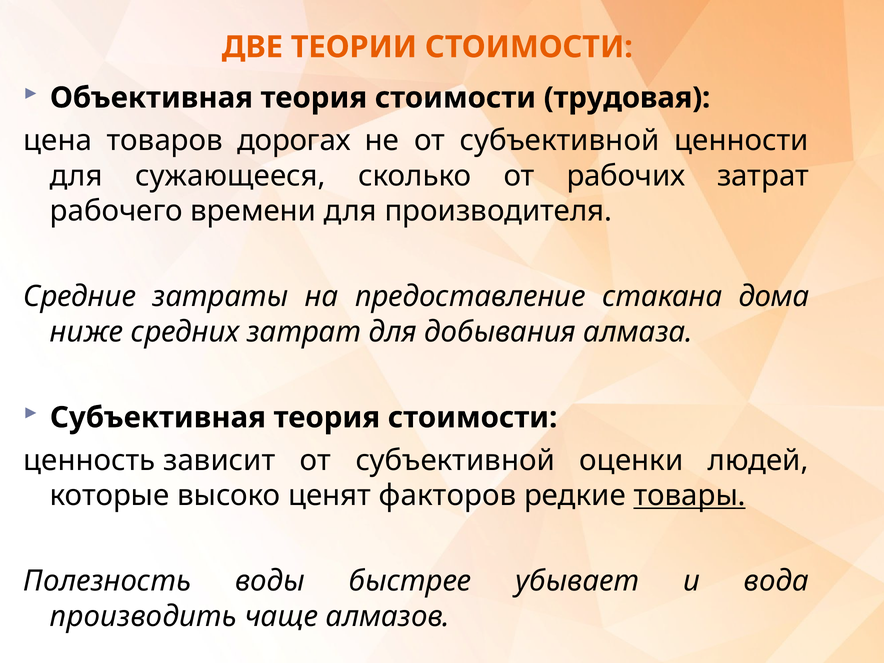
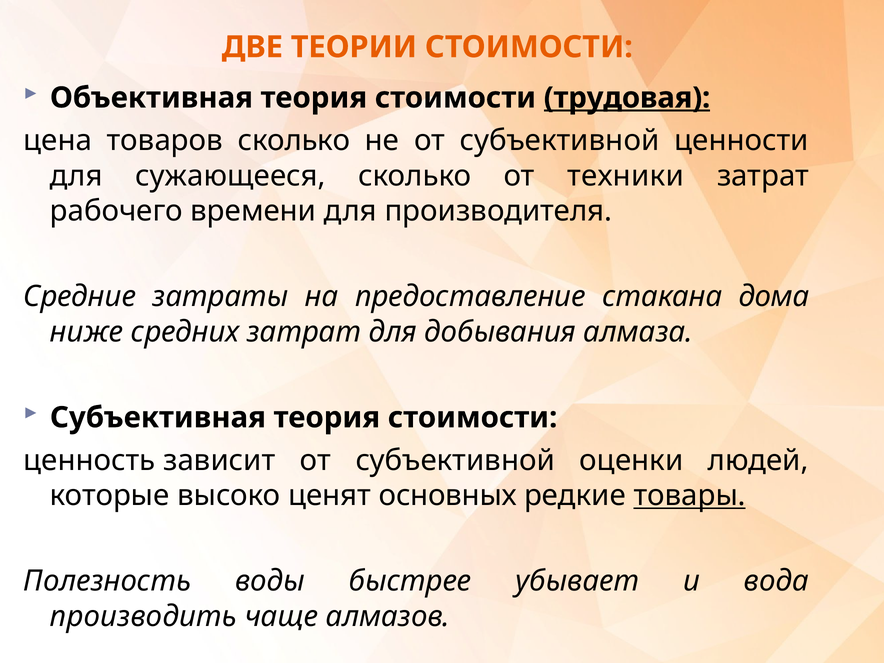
трудовая underline: none -> present (627, 98)
товаров дорогах: дорогах -> сколько (294, 141)
рабочих: рабочих -> техники (626, 176)
факторов: факторов -> основных (448, 496)
